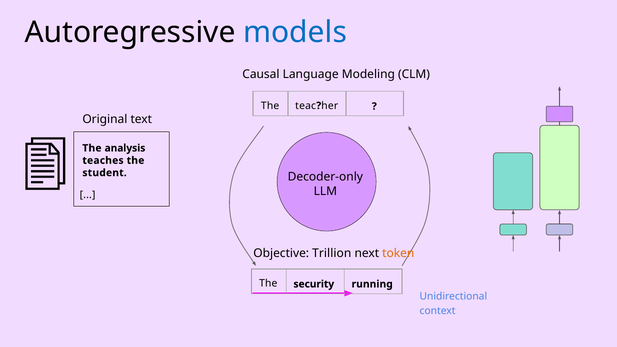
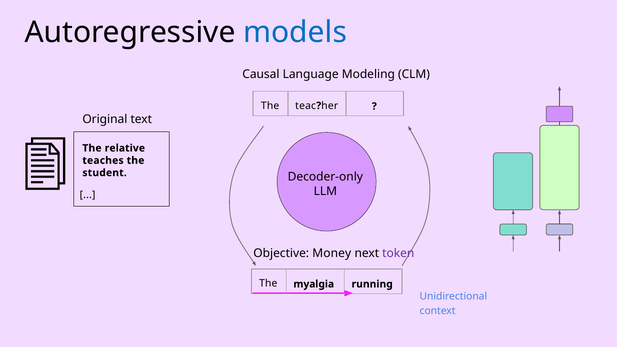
analysis: analysis -> relative (125, 148)
Trillion: Trillion -> Money (332, 254)
token colour: orange -> purple (398, 254)
security: security -> myalgia (314, 284)
